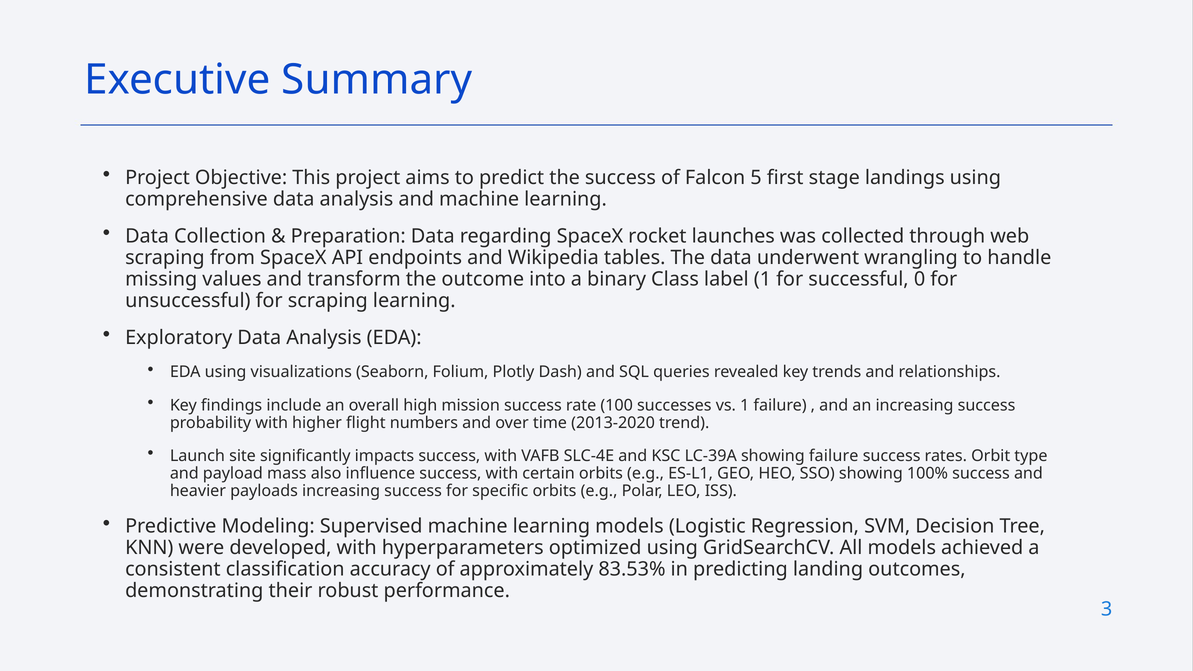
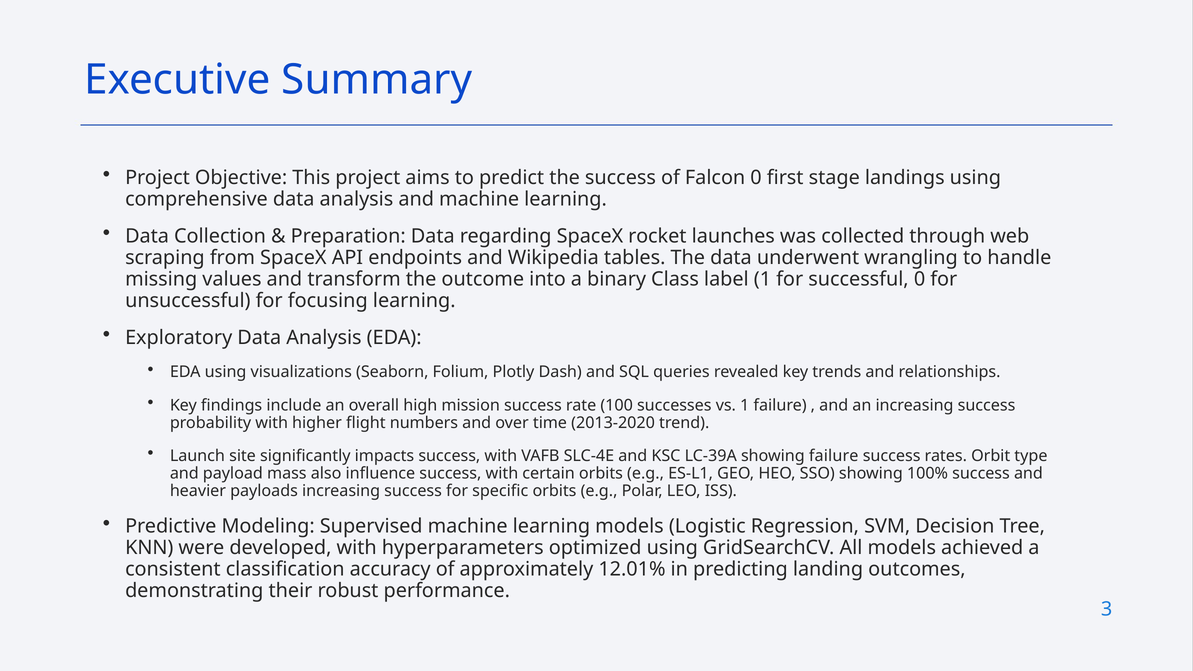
Falcon 5: 5 -> 0 (756, 178)
for scraping: scraping -> focusing (328, 300)
83.53%: 83.53% -> 12.01% (632, 569)
